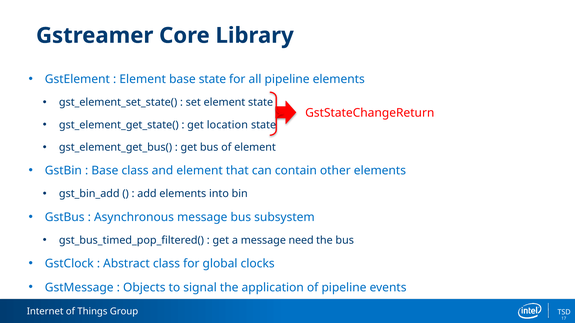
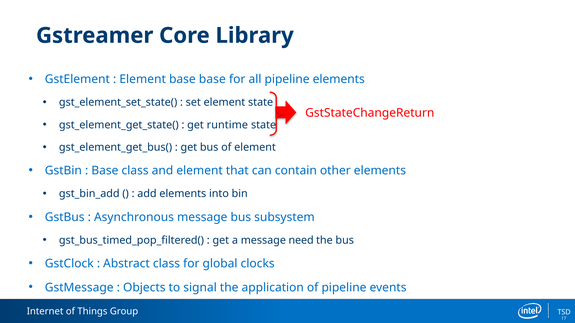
base state: state -> base (212, 79)
location: location -> runtime (227, 125)
